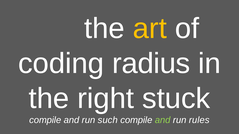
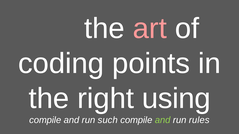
art colour: yellow -> pink (150, 29)
radius: radius -> points (151, 64)
stuck: stuck -> using (176, 99)
